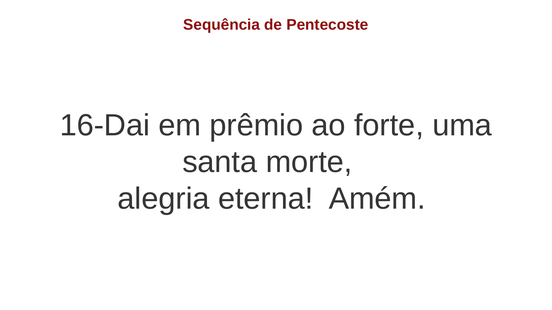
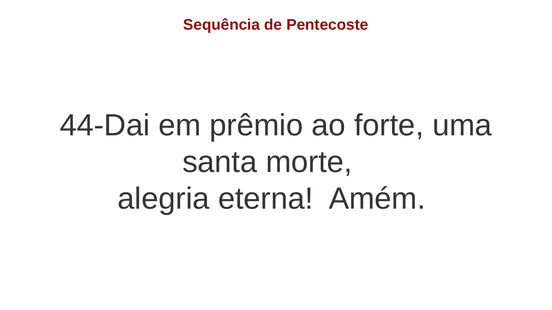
16-Dai: 16-Dai -> 44-Dai (105, 125)
